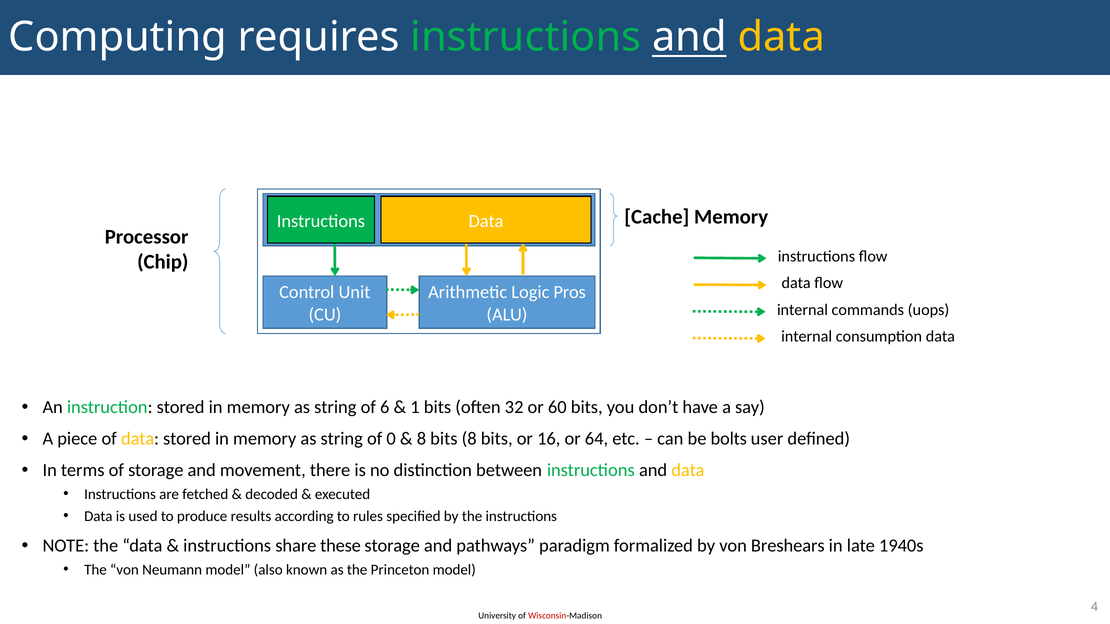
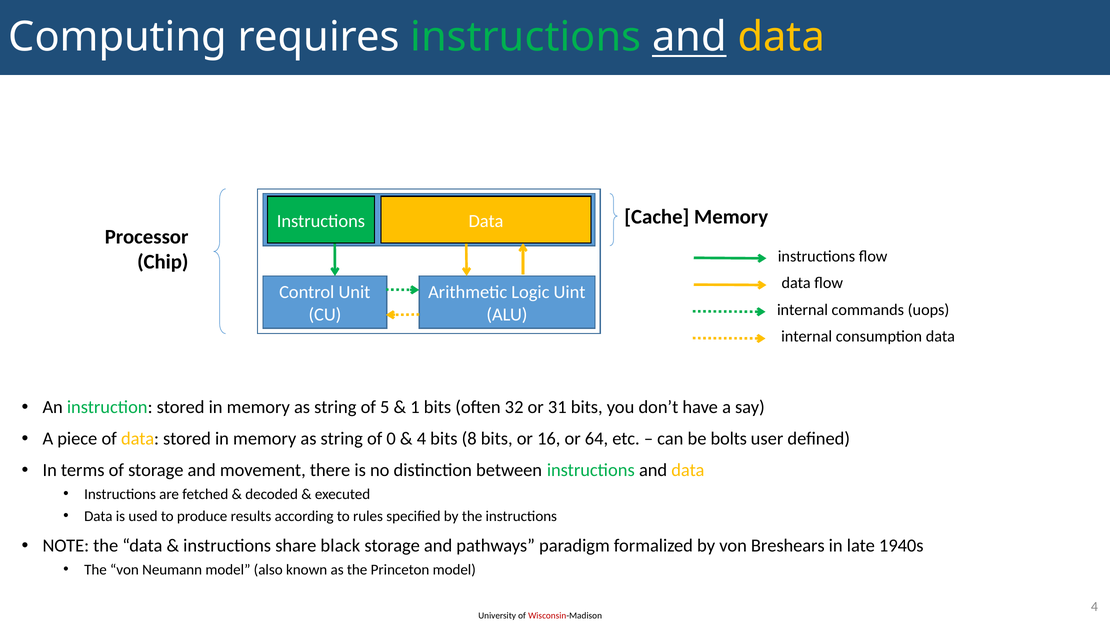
Pros: Pros -> Uint (570, 293)
6: 6 -> 5 (385, 407)
60: 60 -> 31 (557, 407)
8: 8 -> 4 (421, 439)
these: these -> black (340, 546)
